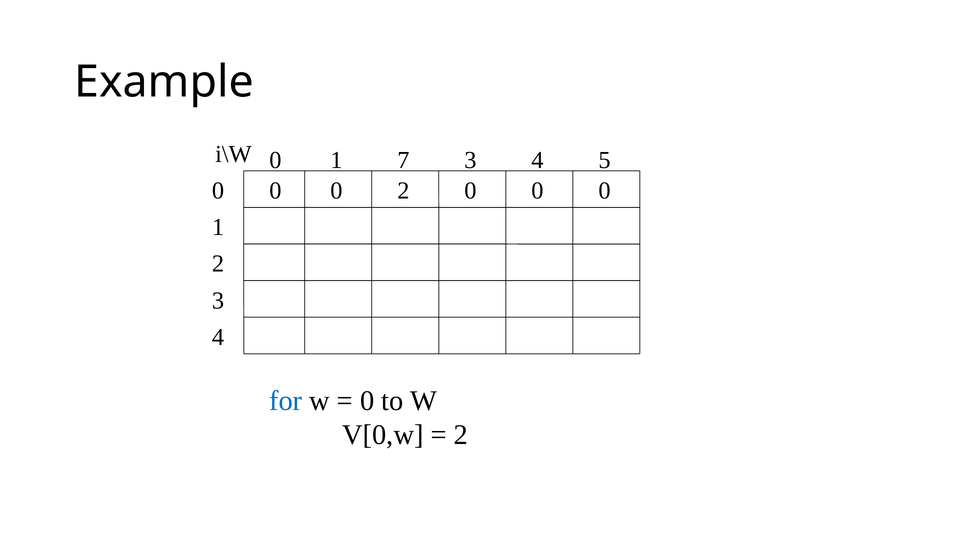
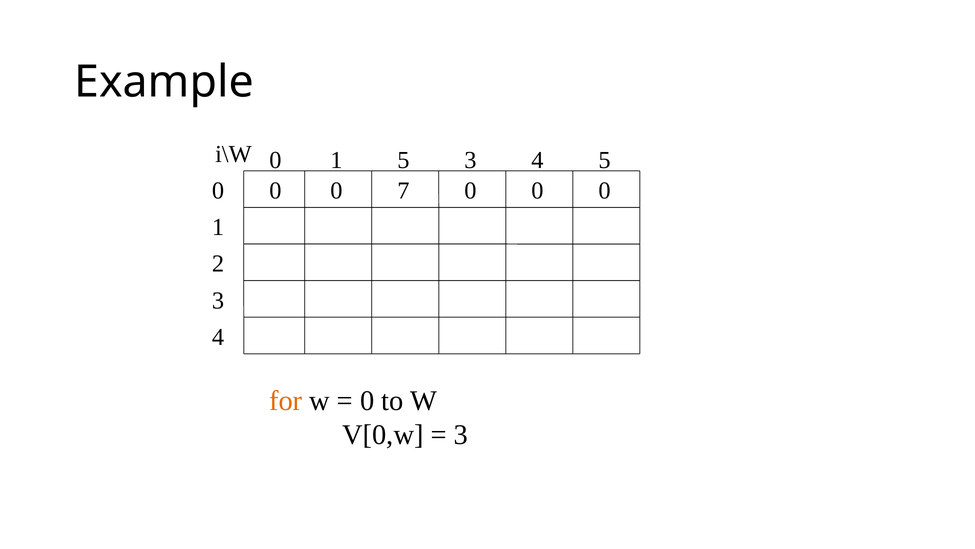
1 7: 7 -> 5 (403, 160)
0 2: 2 -> 7 (403, 191)
for colour: blue -> orange (286, 400)
2: 2 -> 3 (461, 435)
